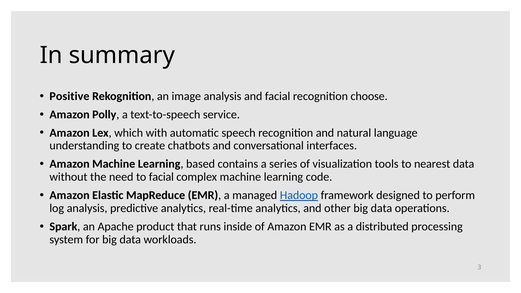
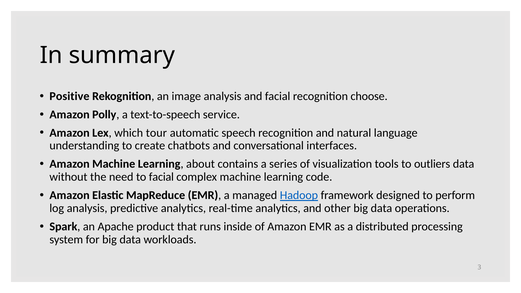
with: with -> tour (156, 133)
based: based -> about (201, 164)
nearest: nearest -> outliers (432, 164)
